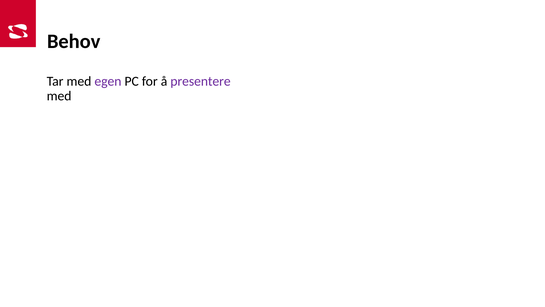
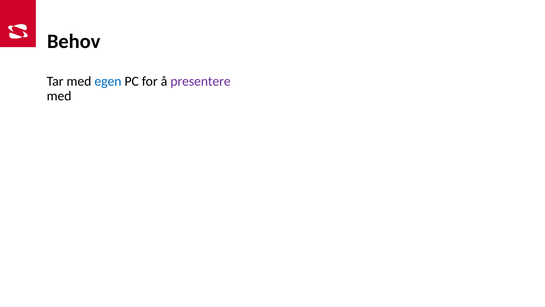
egen colour: purple -> blue (108, 81)
